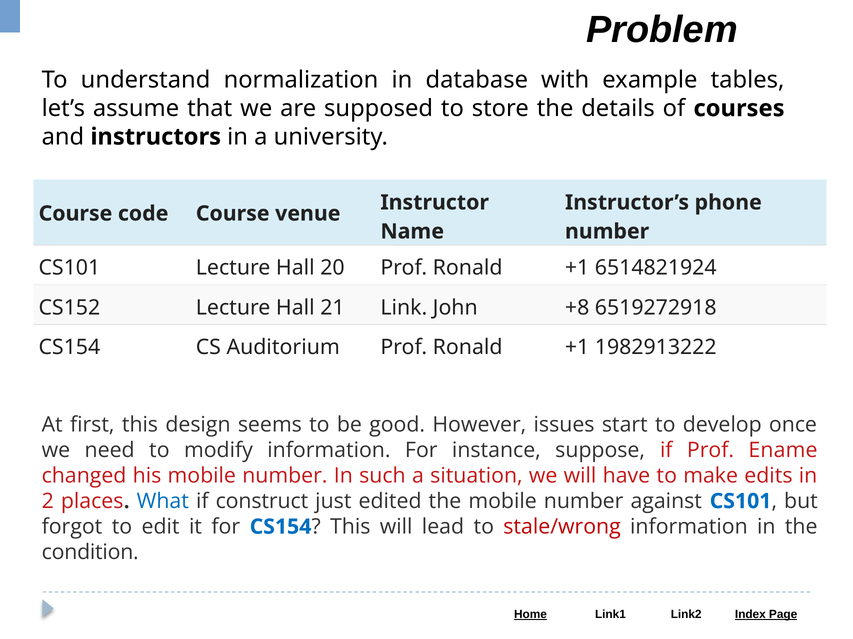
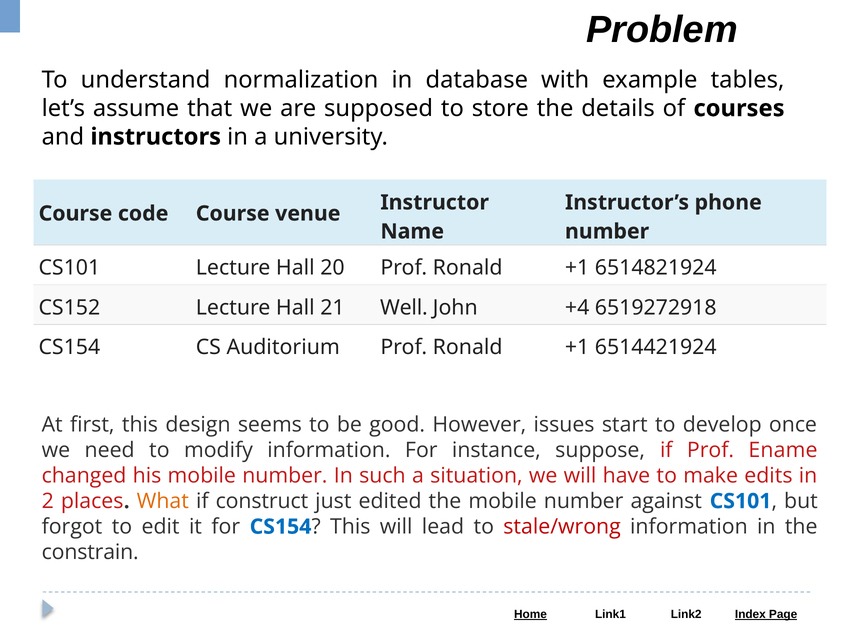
Link: Link -> Well (404, 308)
+8: +8 -> +4 (577, 308)
1982913222: 1982913222 -> 6514421924 (656, 348)
What colour: blue -> orange (163, 502)
condition: condition -> constrain (90, 553)
